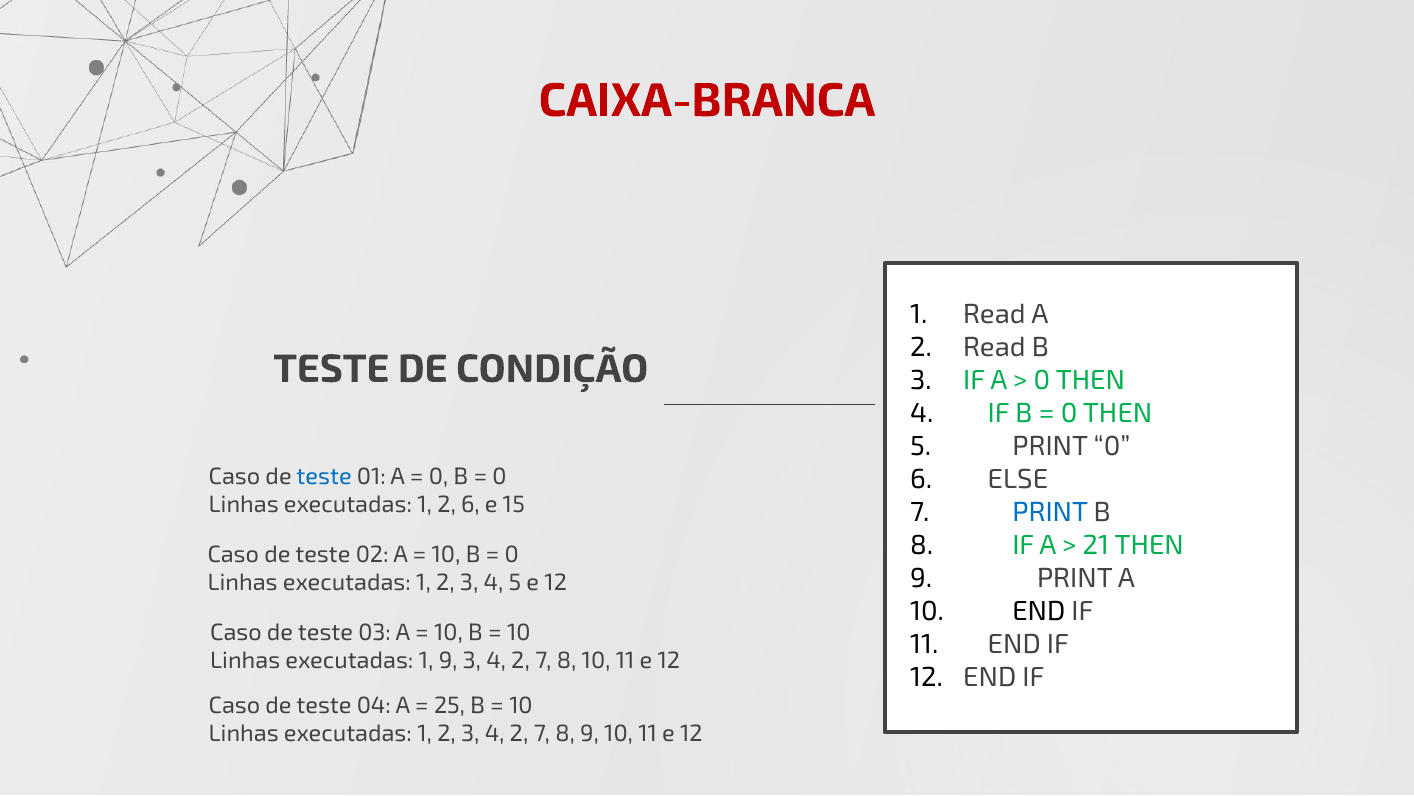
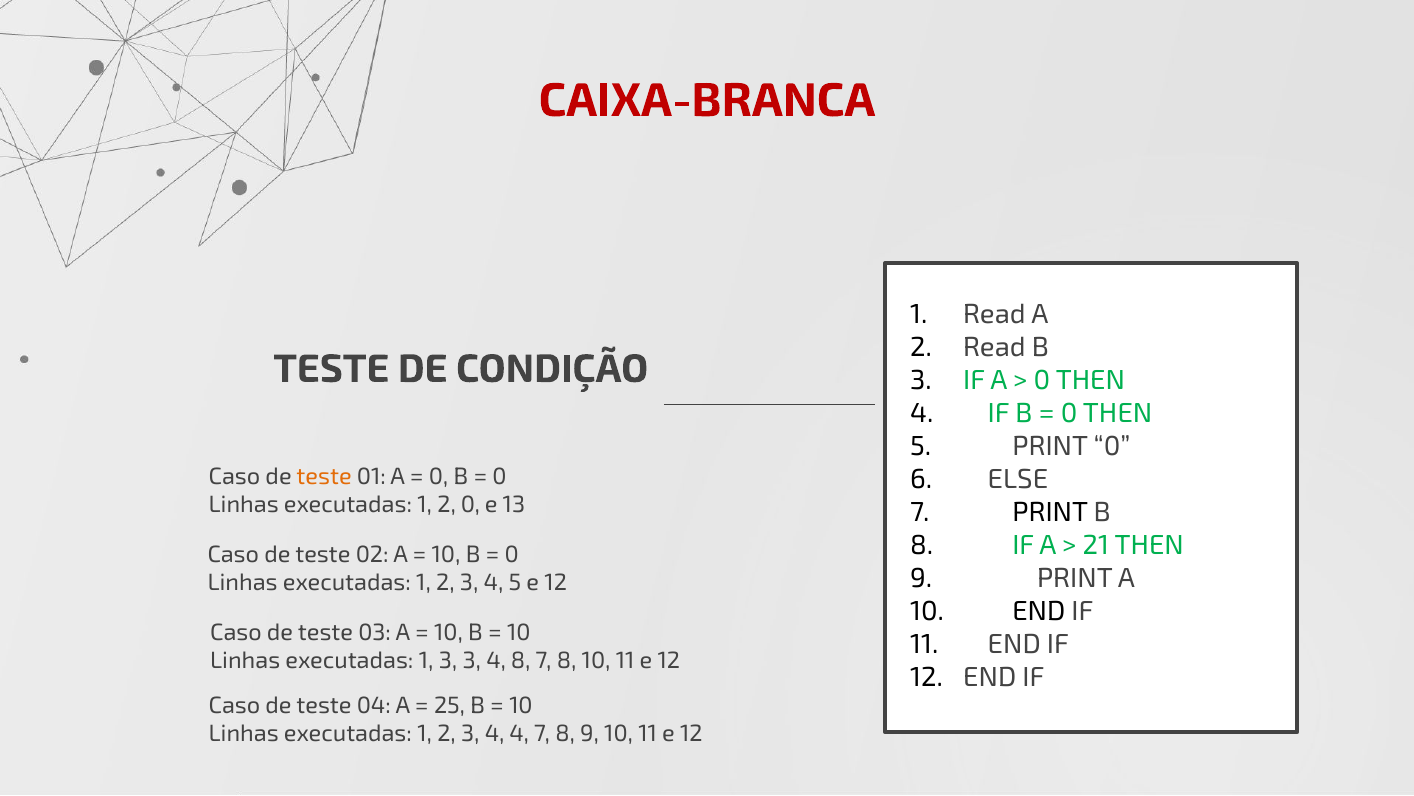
teste colour: blue -> orange (324, 476)
2 6: 6 -> 0 (470, 504)
15: 15 -> 13 (514, 504)
PRINT colour: blue -> black (1050, 512)
1 9: 9 -> 3 (448, 660)
2: 2 -> 8 (521, 660)
2 3 4 2: 2 -> 4 (519, 733)
